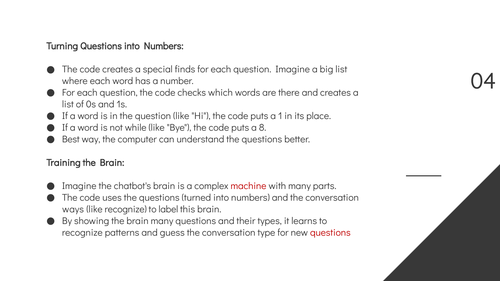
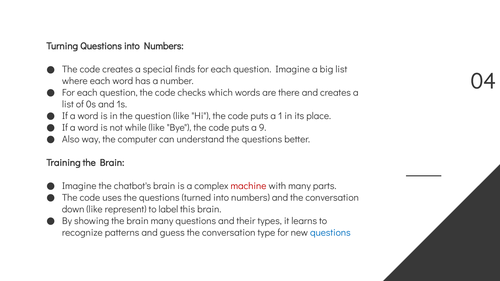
8: 8 -> 9 (263, 128)
Best: Best -> Also (71, 139)
ways: ways -> down (73, 209)
like recognize: recognize -> represent (126, 209)
questions colour: red -> blue (330, 233)
